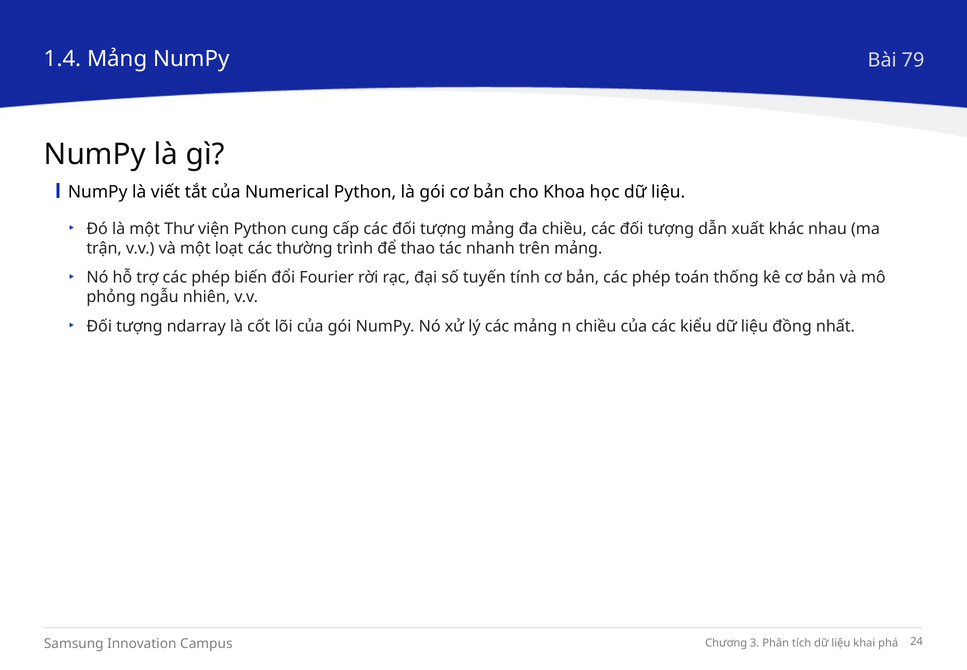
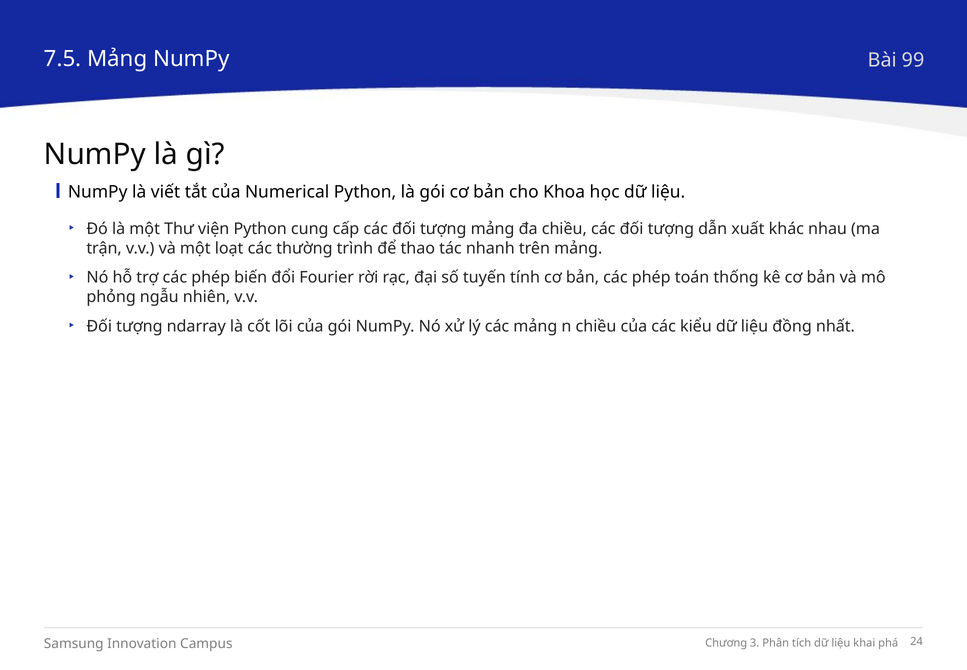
1.4: 1.4 -> 7.5 (63, 59)
79: 79 -> 99 (913, 60)
